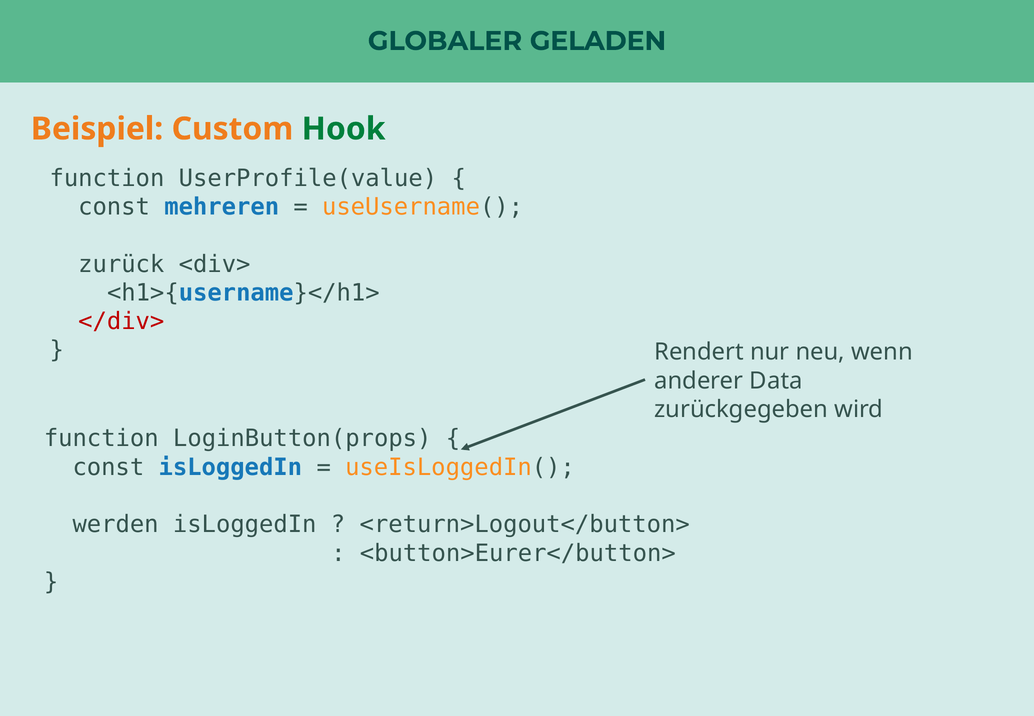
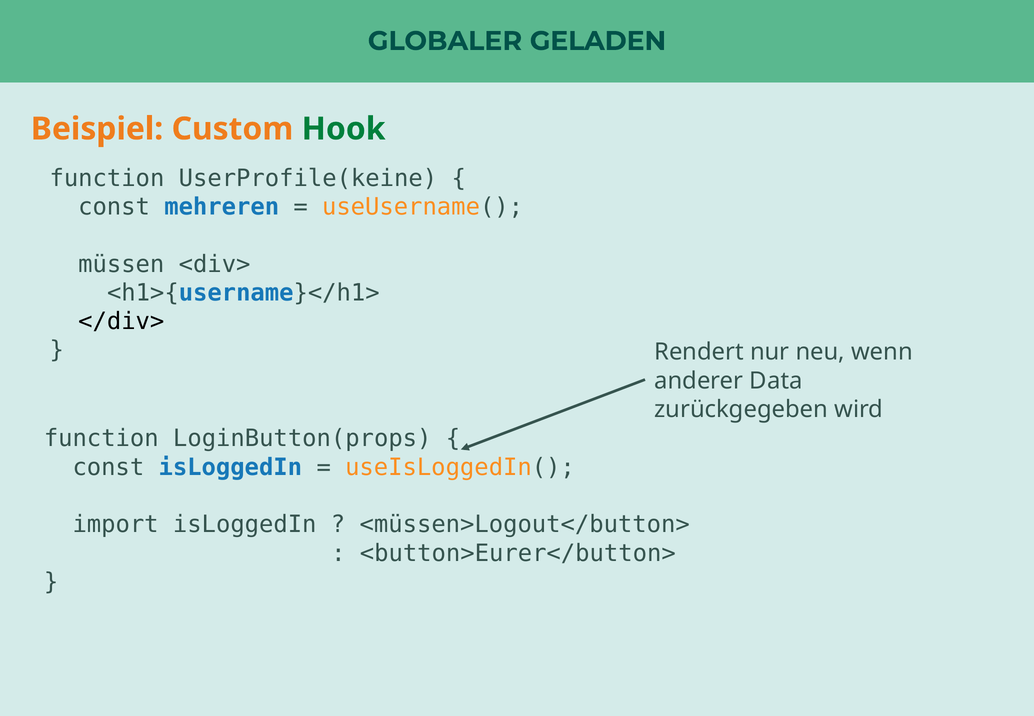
UserProfile(value: UserProfile(value -> UserProfile(keine (308, 178)
zurück: zurück -> müssen (121, 264)
</div> colour: red -> black (121, 321)
werden: werden -> import (116, 524)
<return>Logout</button>: <return>Logout</button> -> <müssen>Logout</button> (525, 524)
